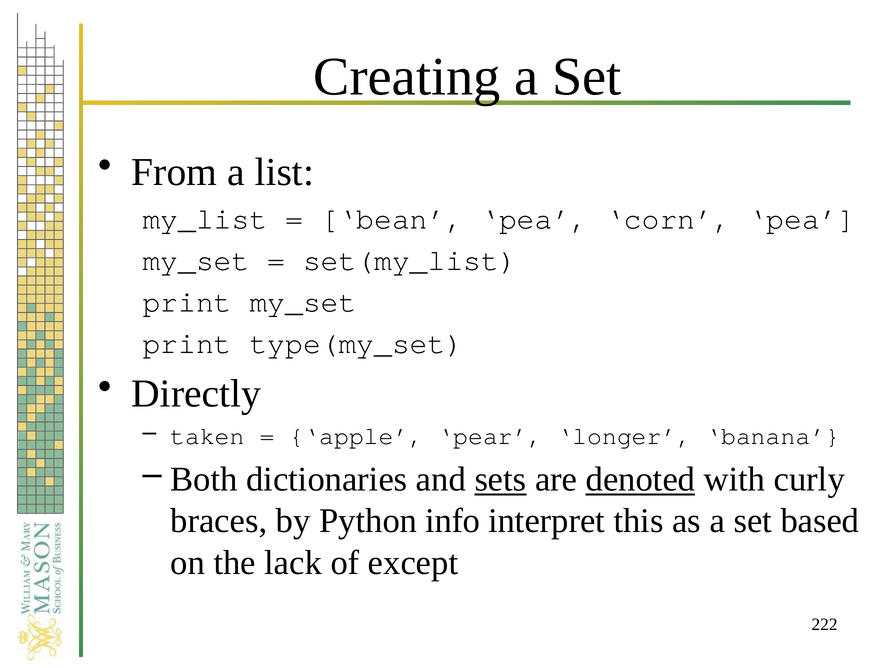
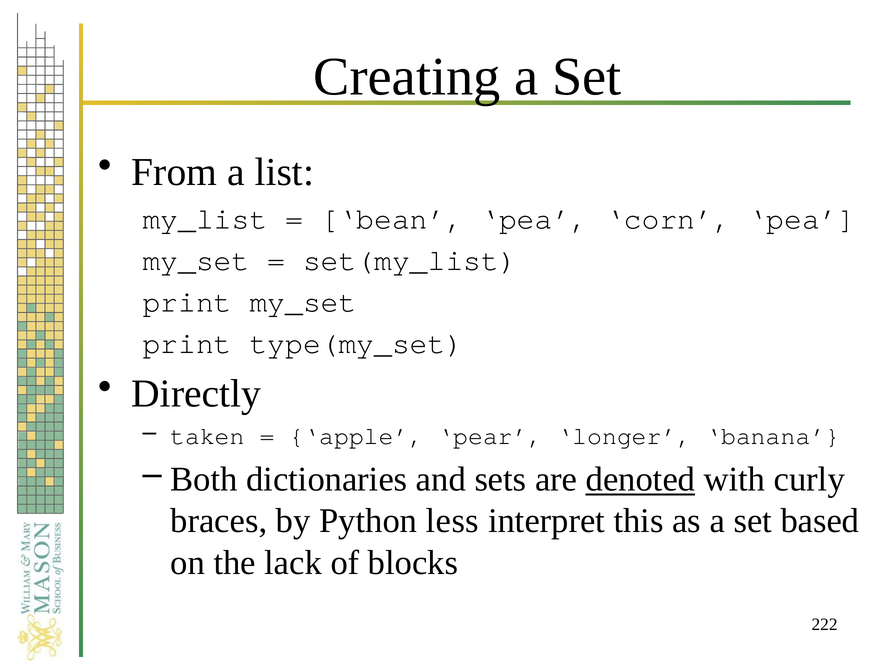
sets underline: present -> none (500, 480)
info: info -> less (452, 521)
except: except -> blocks (413, 563)
